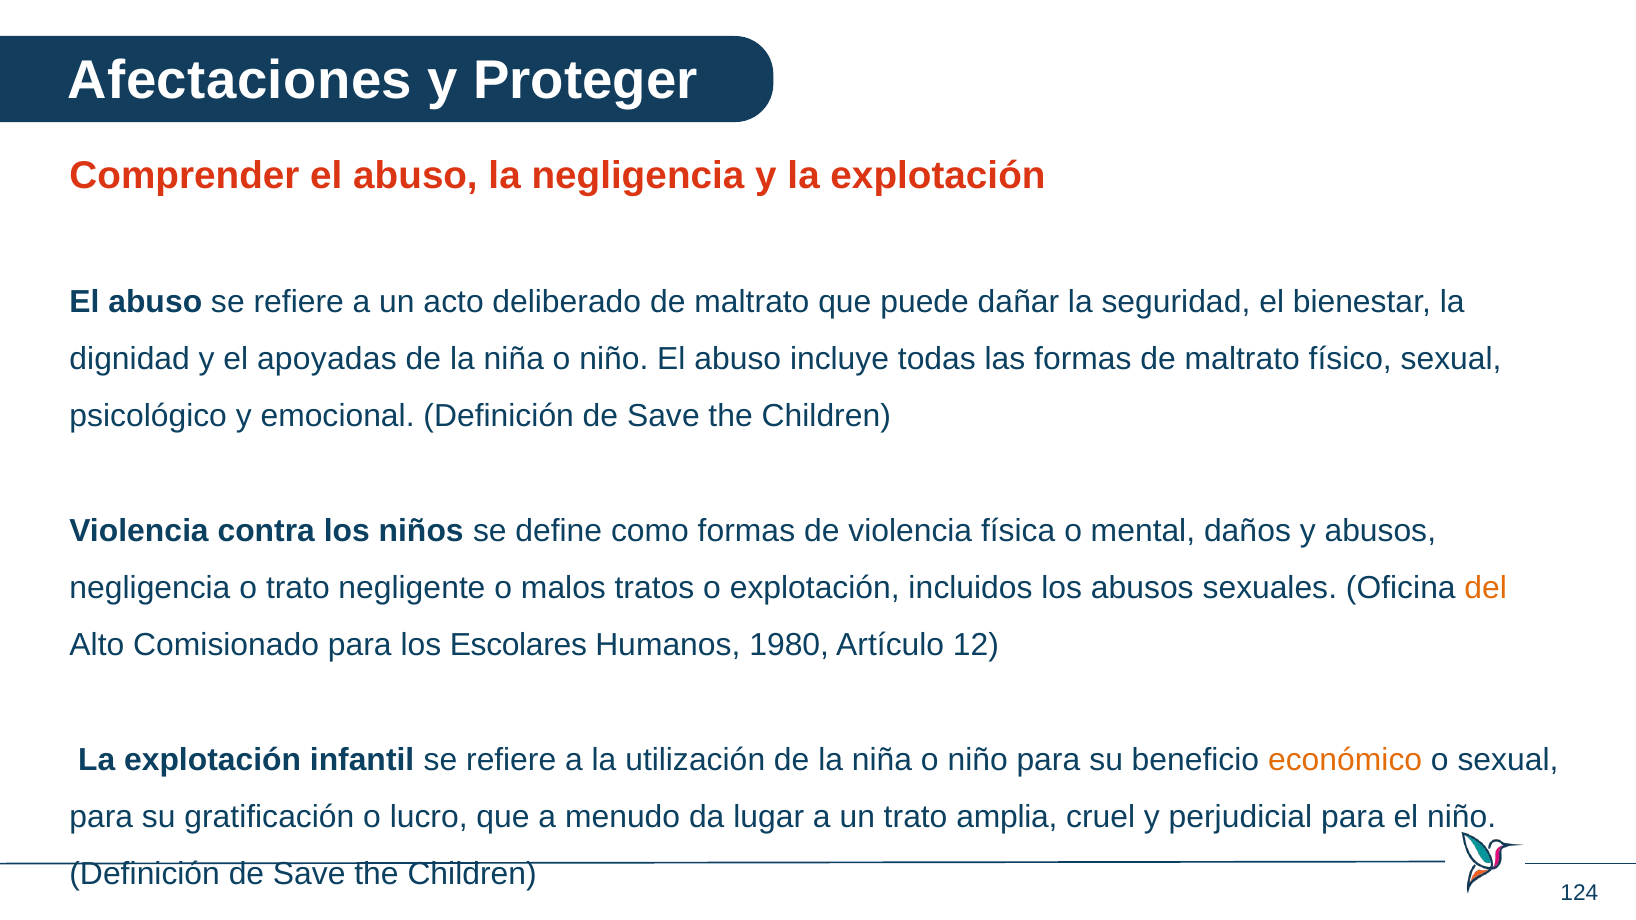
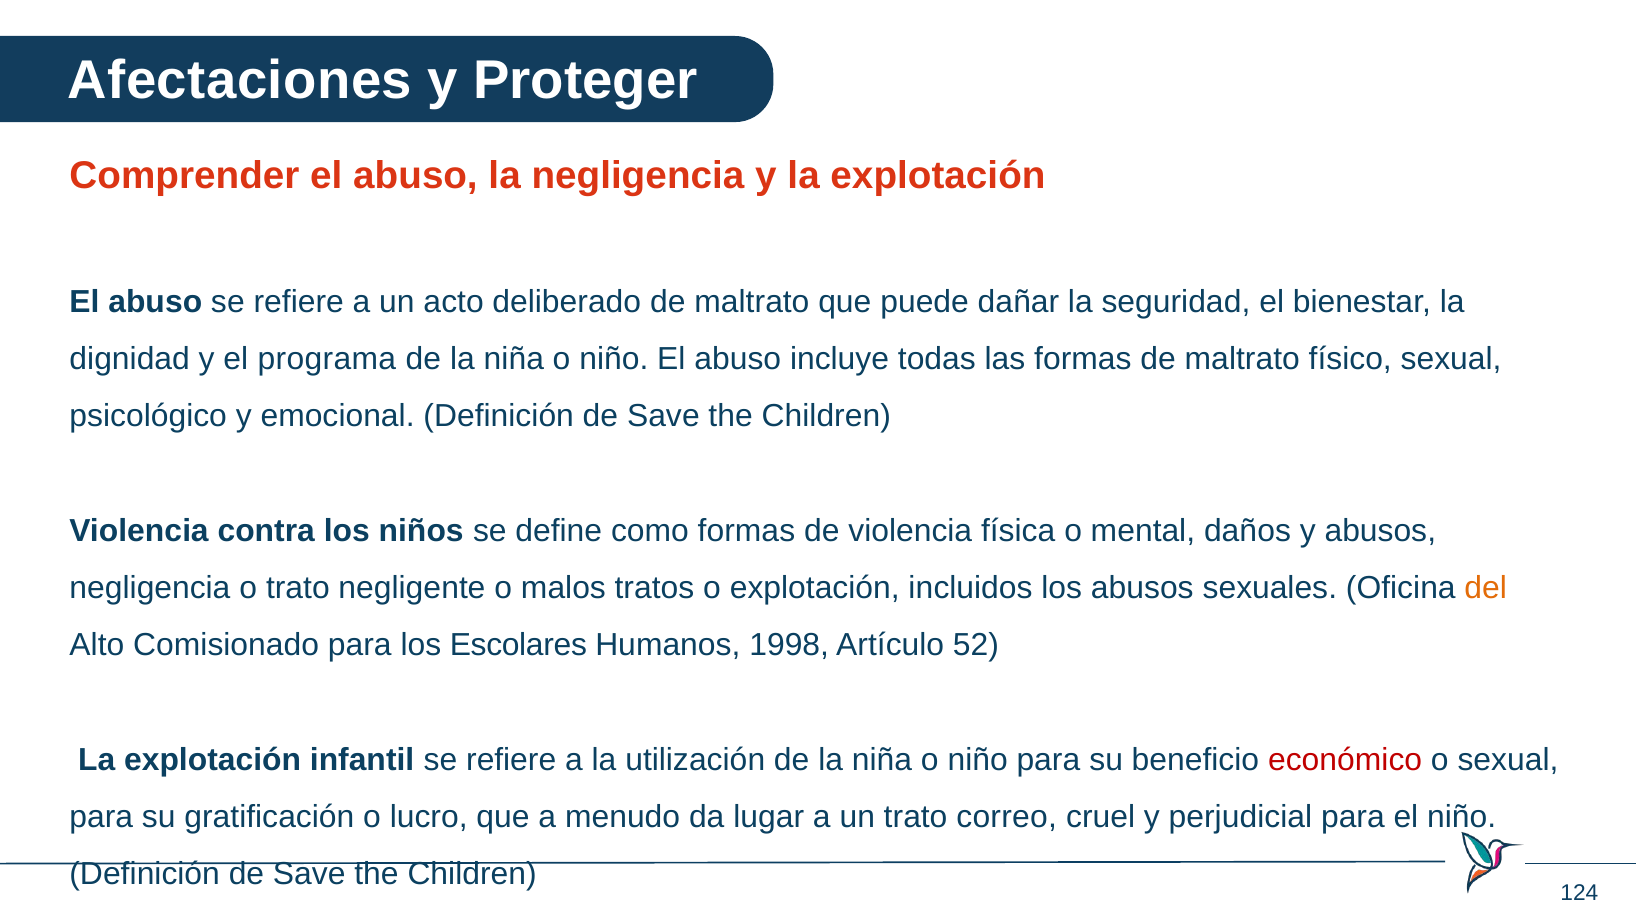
apoyadas: apoyadas -> programa (327, 359)
1980: 1980 -> 1998 (789, 645)
12: 12 -> 52 (976, 645)
económico colour: orange -> red (1345, 760)
amplia: amplia -> correo (1007, 817)
